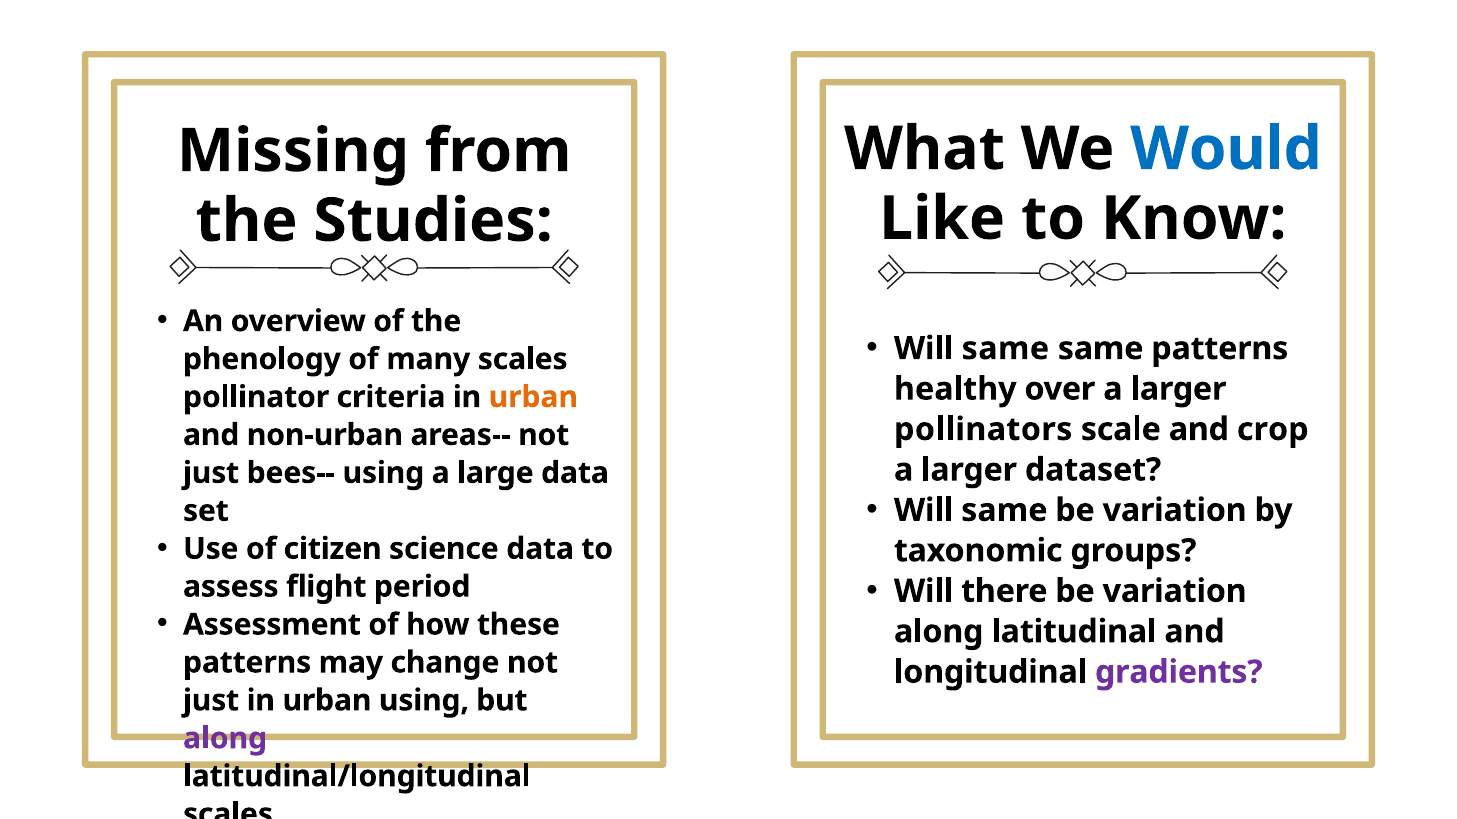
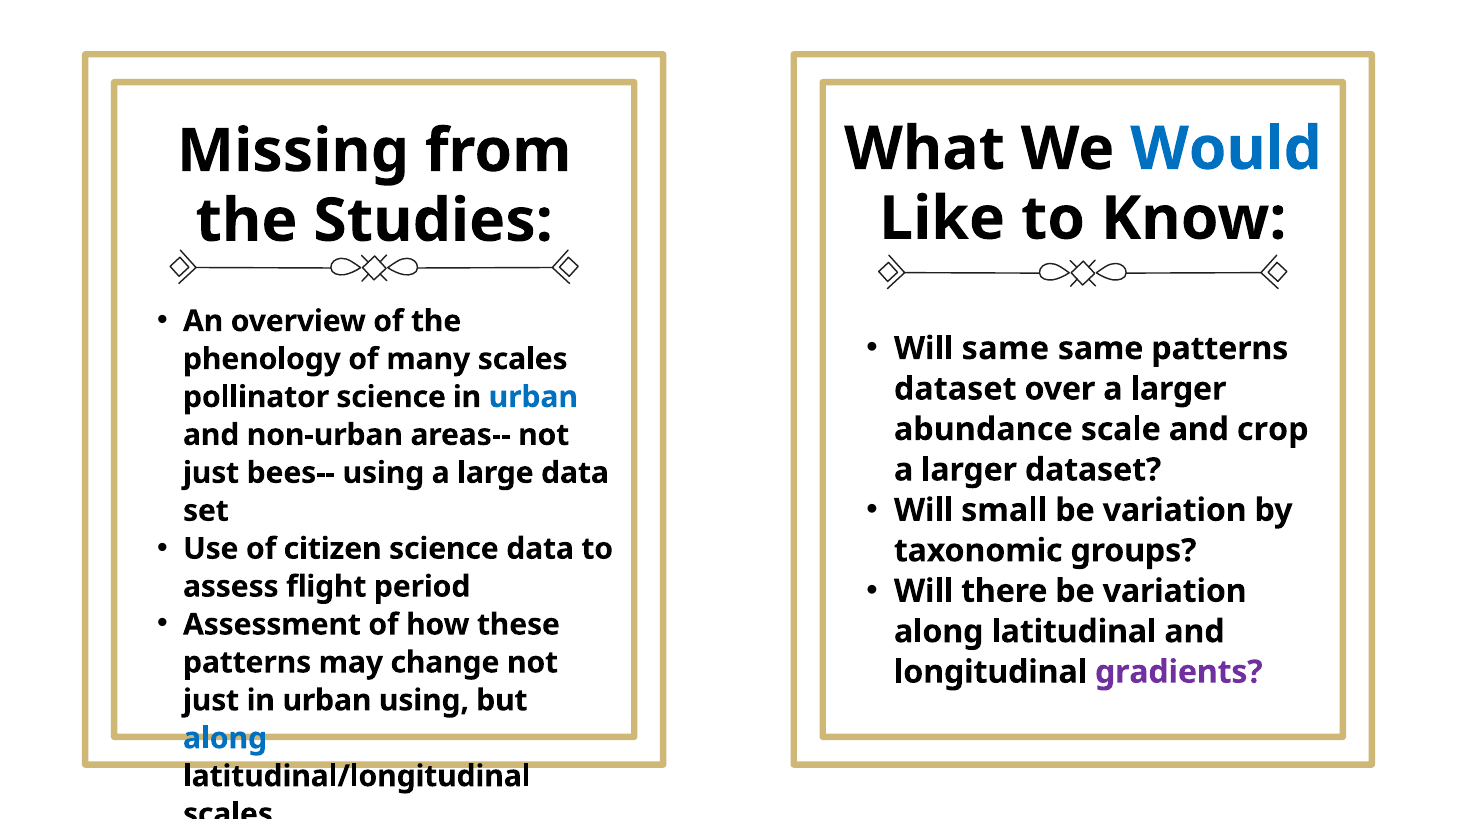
healthy: healthy -> dataset (955, 389)
pollinator criteria: criteria -> science (391, 397)
urban colour: orange -> blue (533, 397)
pollinators: pollinators -> abundance (983, 430)
same: same -> small (1004, 511)
along colour: purple -> blue (225, 739)
